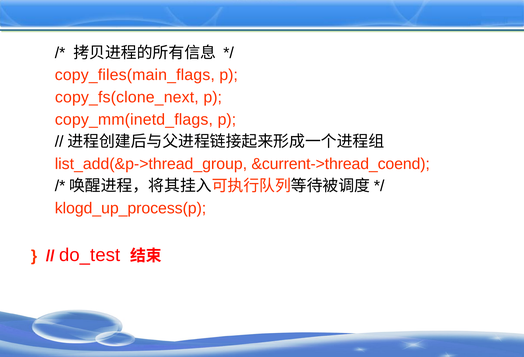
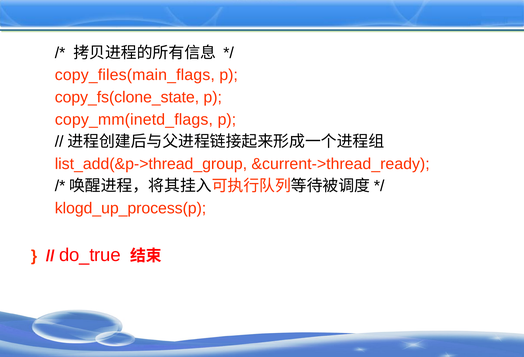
copy_fs(clone_next: copy_fs(clone_next -> copy_fs(clone_state (127, 97)
&current->thread_coend: &current->thread_coend -> &current->thread_ready (341, 164)
do_test: do_test -> do_true (90, 255)
